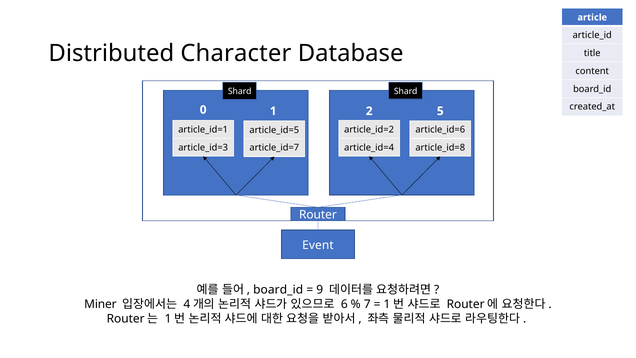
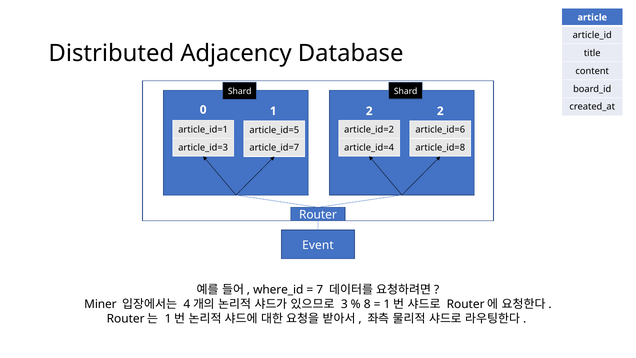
Character: Character -> Adjacency (236, 53)
2 5: 5 -> 2 (440, 111)
board_id: board_id -> where_id (278, 290)
9: 9 -> 7 (320, 290)
6: 6 -> 3 (344, 304)
7: 7 -> 8 (367, 304)
